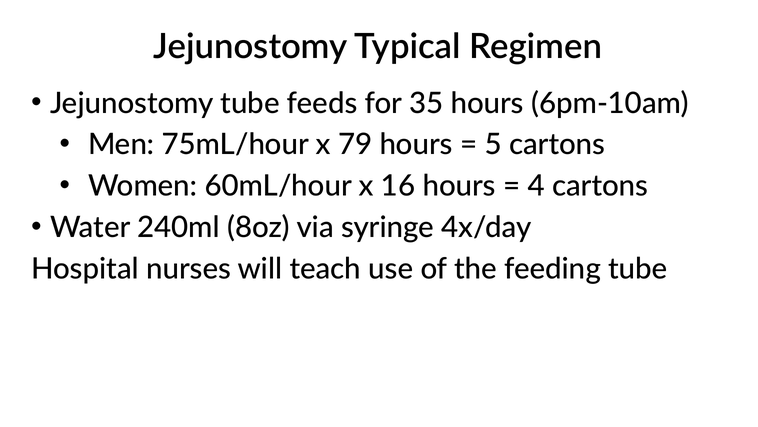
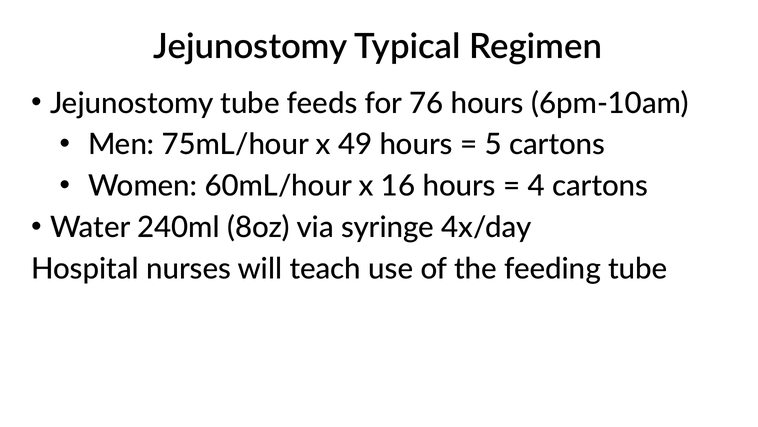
35: 35 -> 76 (426, 103)
79: 79 -> 49 (355, 144)
